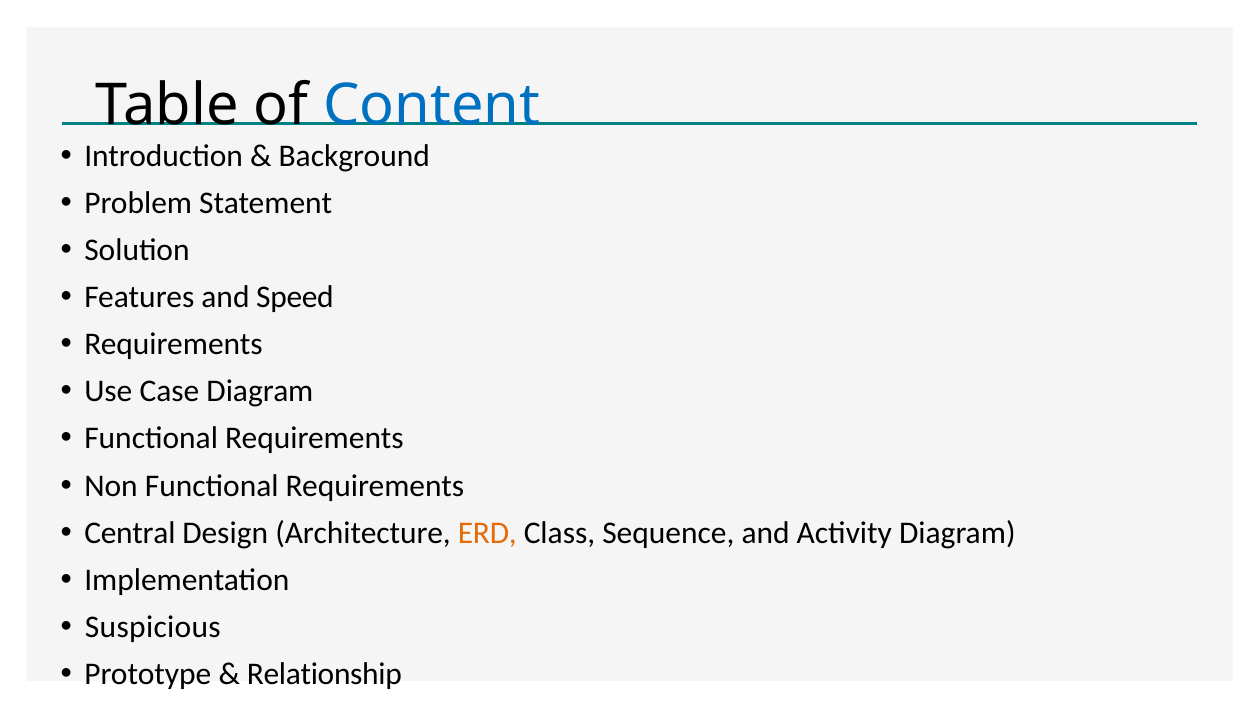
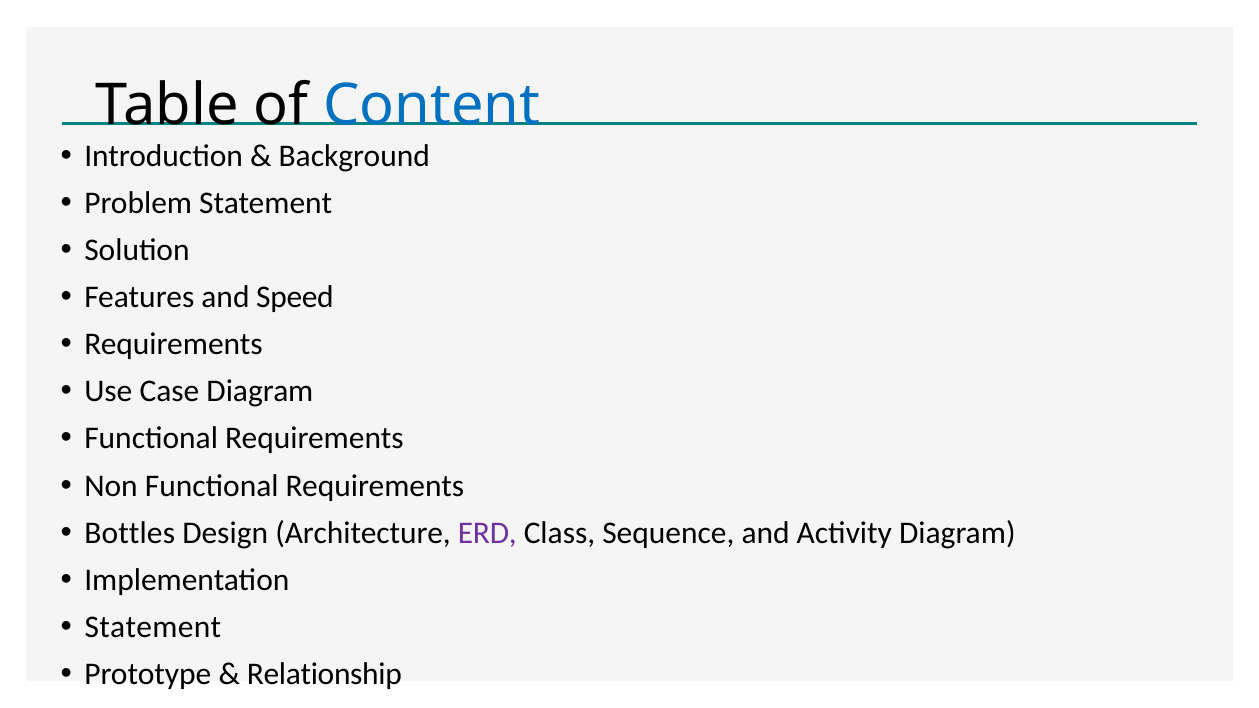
Central: Central -> Bottles (130, 533)
ERD colour: orange -> purple (487, 533)
Suspicious: Suspicious -> Statement (153, 627)
